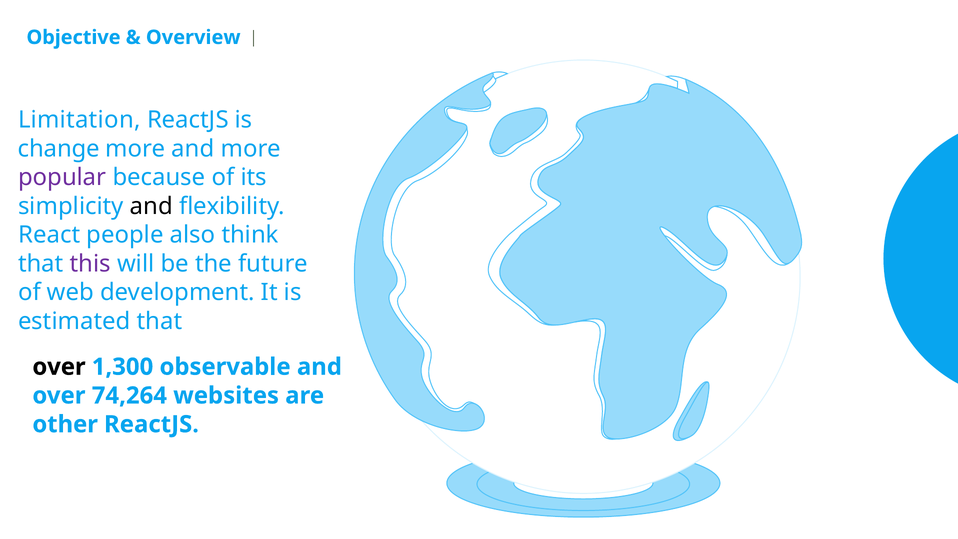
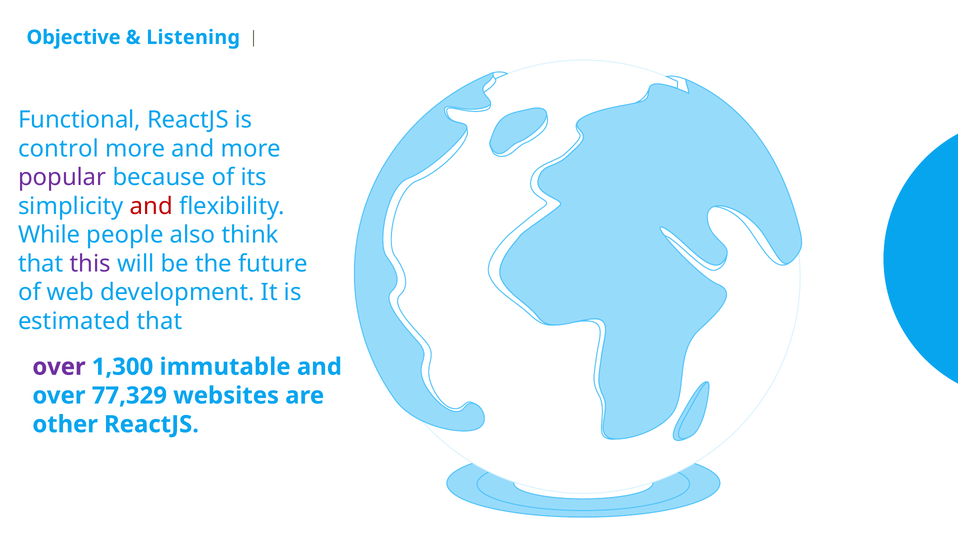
Overview: Overview -> Listening (193, 37)
Limitation: Limitation -> Functional (79, 120)
change: change -> control (59, 149)
and colour: black -> red (151, 206)
React: React -> While (49, 235)
over colour: black -> purple (59, 367)
observable: observable -> immutable (225, 367)
74,264: 74,264 -> 77,329 (129, 396)
